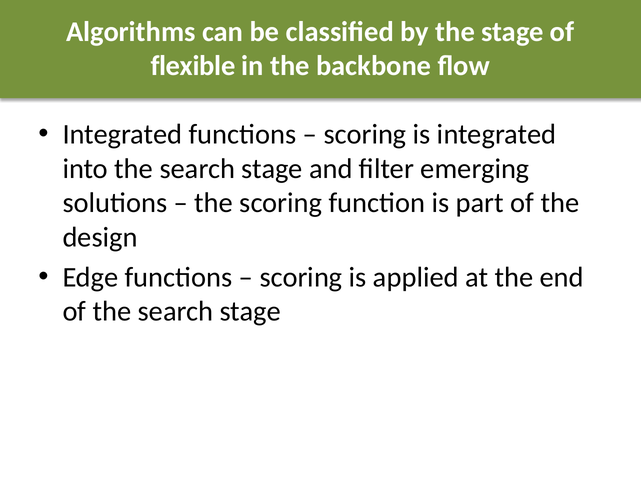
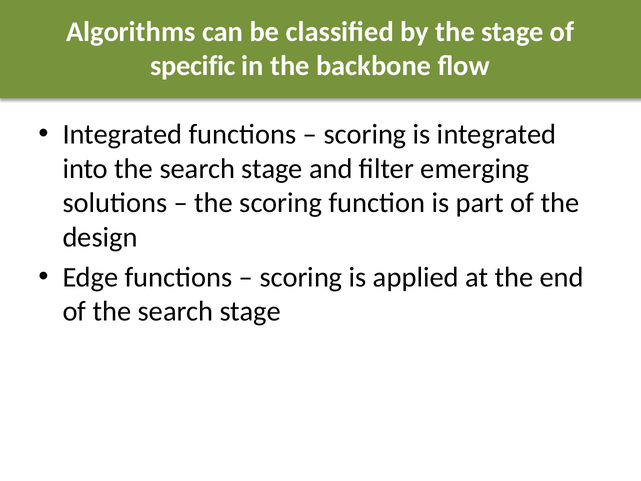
flexible: flexible -> specific (193, 66)
